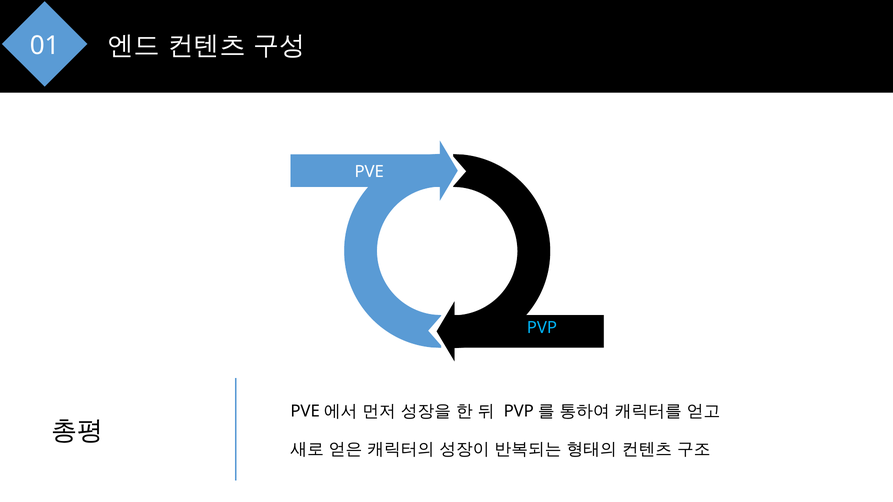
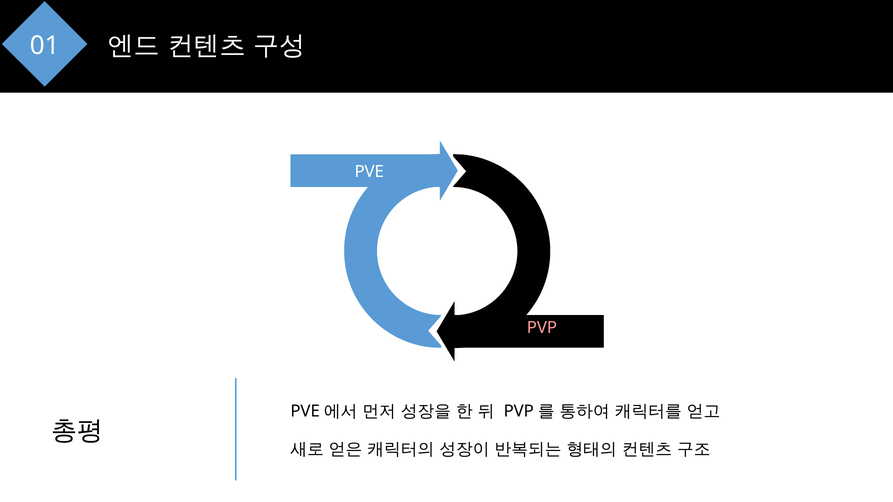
PVP colour: light blue -> pink (542, 328)
